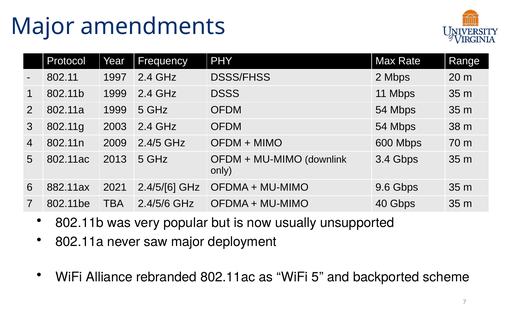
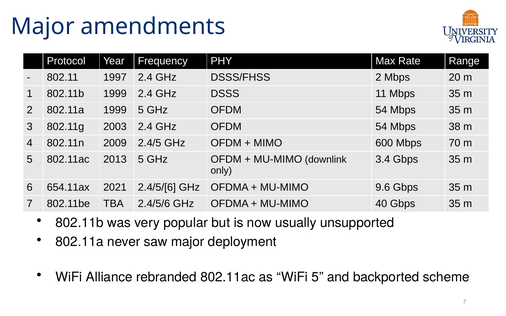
882.11ax: 882.11ax -> 654.11ax (68, 187)
